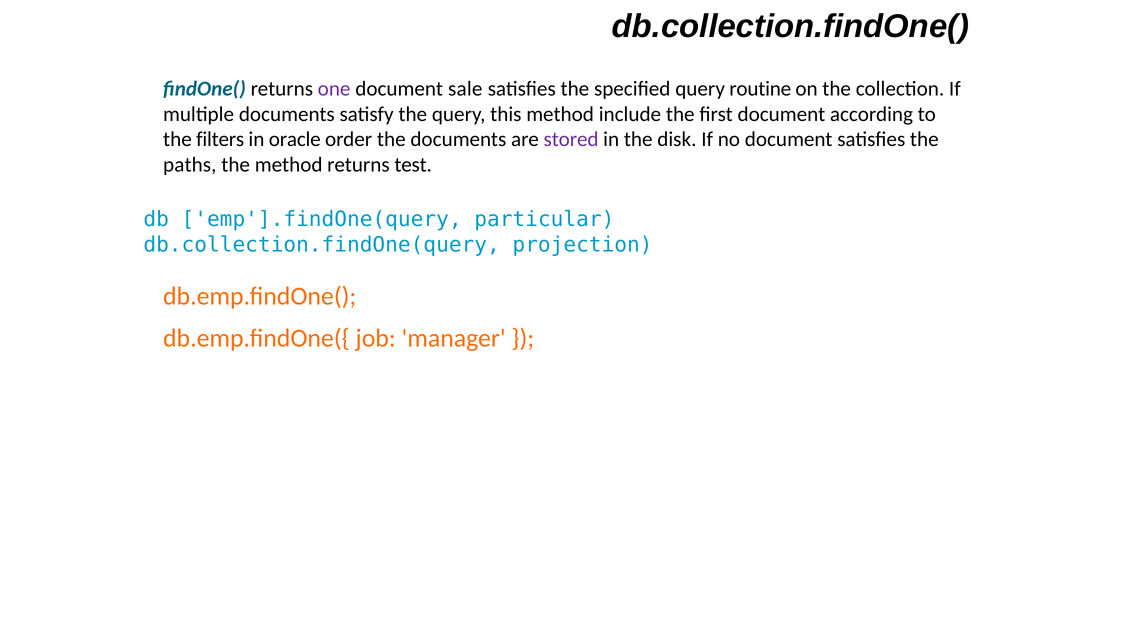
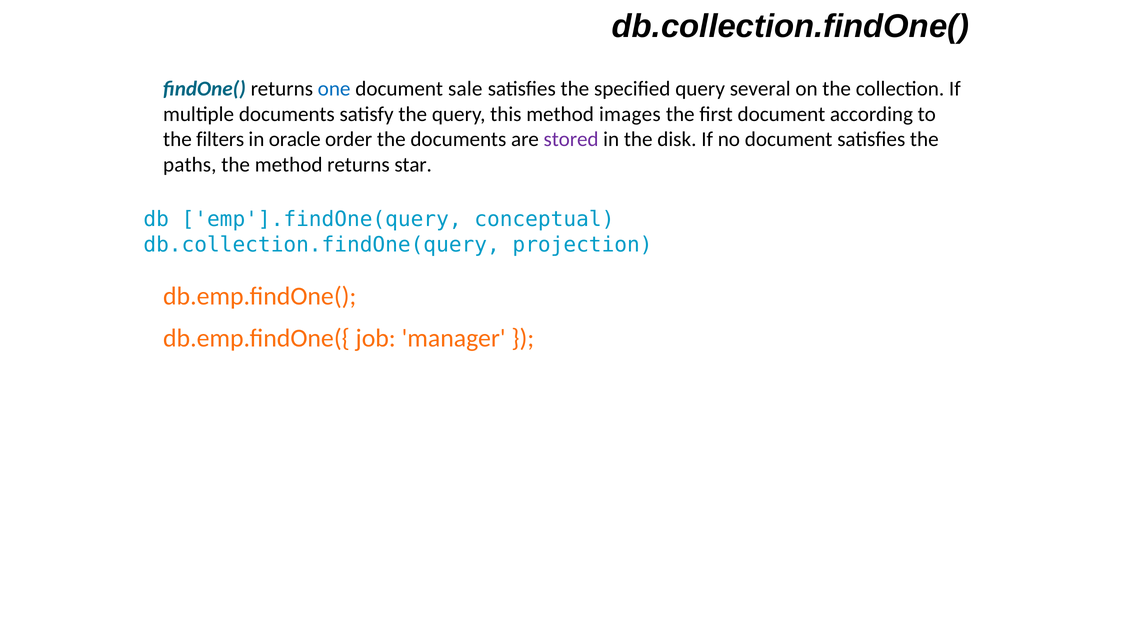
one colour: purple -> blue (334, 89)
routine: routine -> several (760, 89)
include: include -> images (630, 114)
test: test -> star (413, 165)
particular: particular -> conceptual (544, 219)
